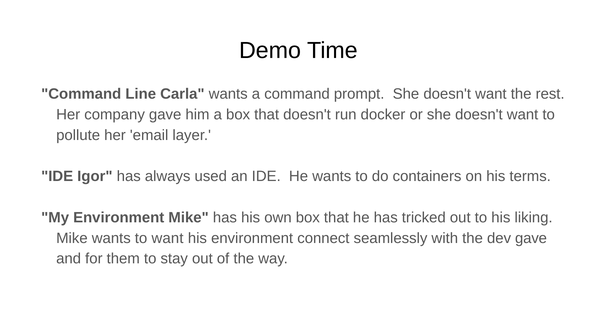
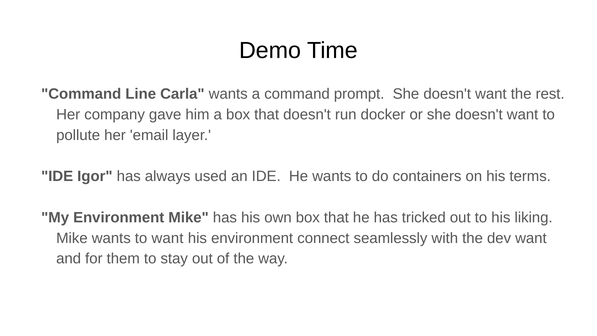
dev gave: gave -> want (531, 238)
